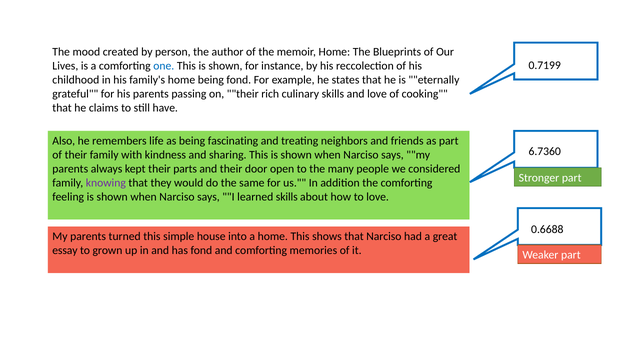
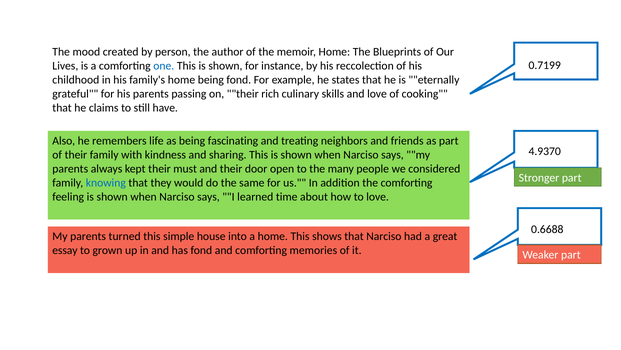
6.7360: 6.7360 -> 4.9370 (545, 151)
parts: parts -> must (185, 169)
knowing colour: purple -> blue (106, 183)
learned skills: skills -> time (287, 197)
